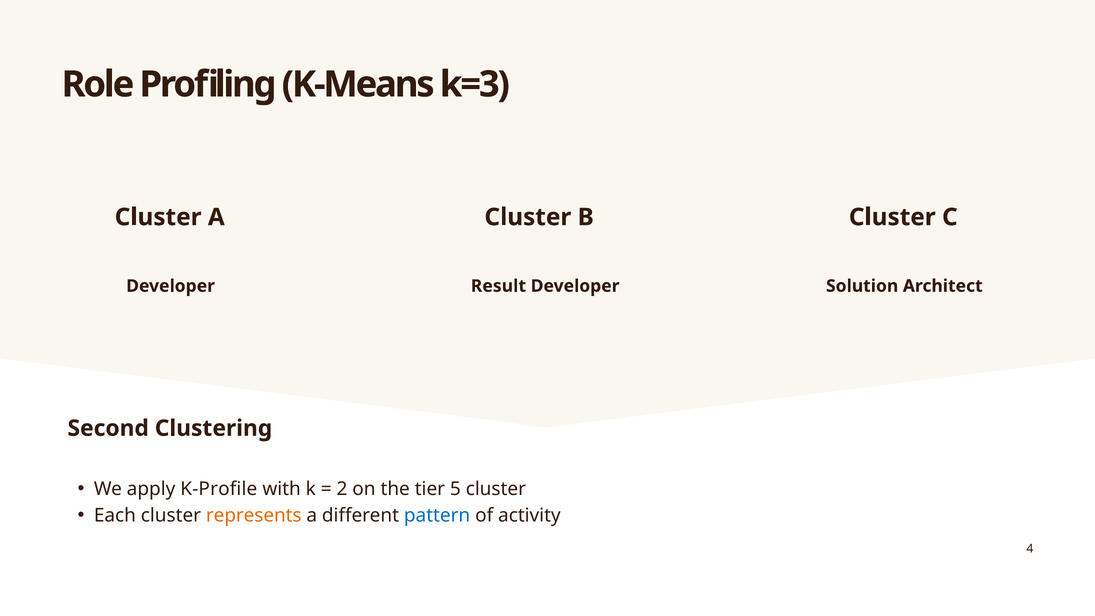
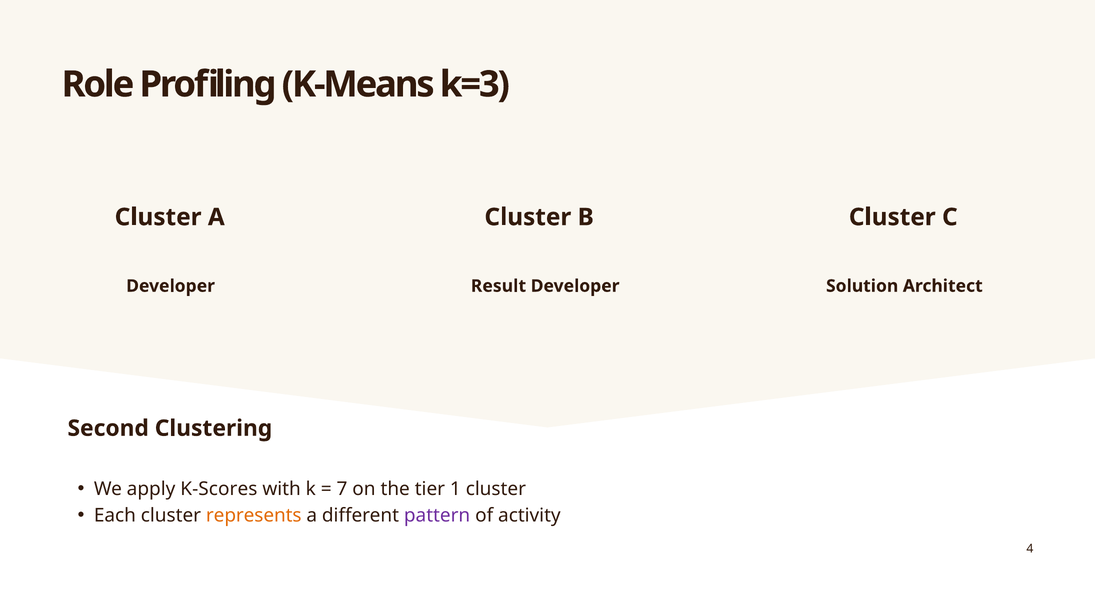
K-Profile: K-Profile -> K-Scores (219, 489)
2: 2 -> 7 (342, 489)
5: 5 -> 1 (455, 489)
pattern colour: blue -> purple (437, 515)
